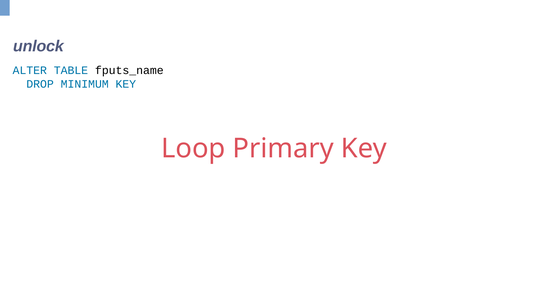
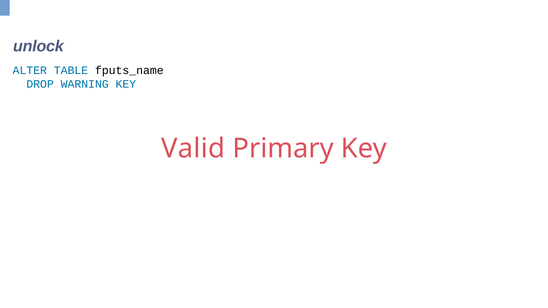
MINIMUM: MINIMUM -> WARNING (85, 84)
Loop: Loop -> Valid (193, 149)
